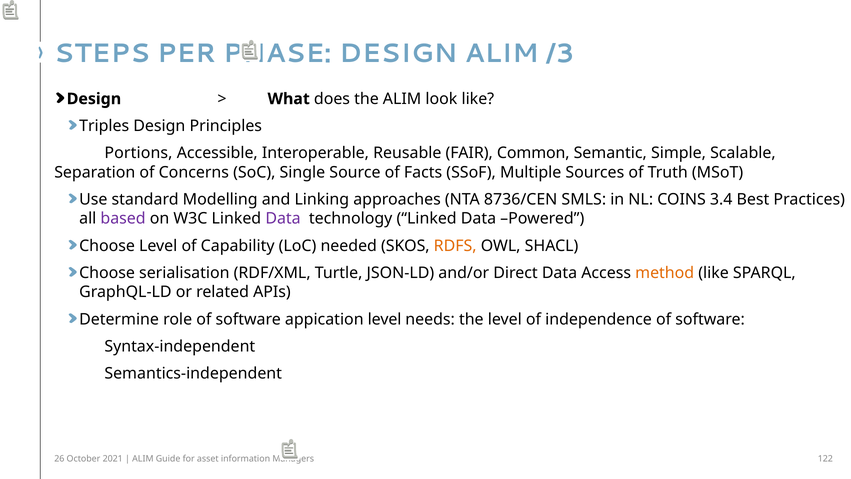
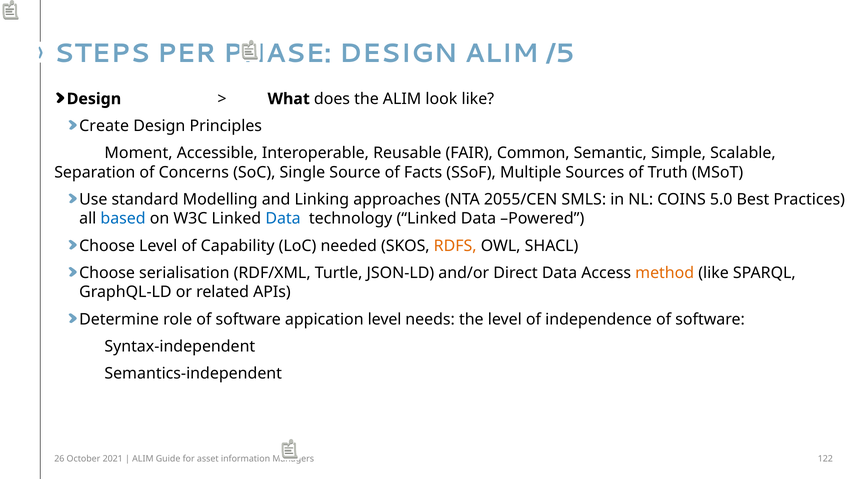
/3: /3 -> /5 (560, 53)
Triples: Triples -> Create (104, 126)
Portions: Portions -> Moment (139, 153)
8736/CEN: 8736/CEN -> 2055/CEN (521, 199)
3.4: 3.4 -> 5.0 (721, 199)
based colour: purple -> blue (123, 219)
Data colour: purple -> blue (283, 219)
